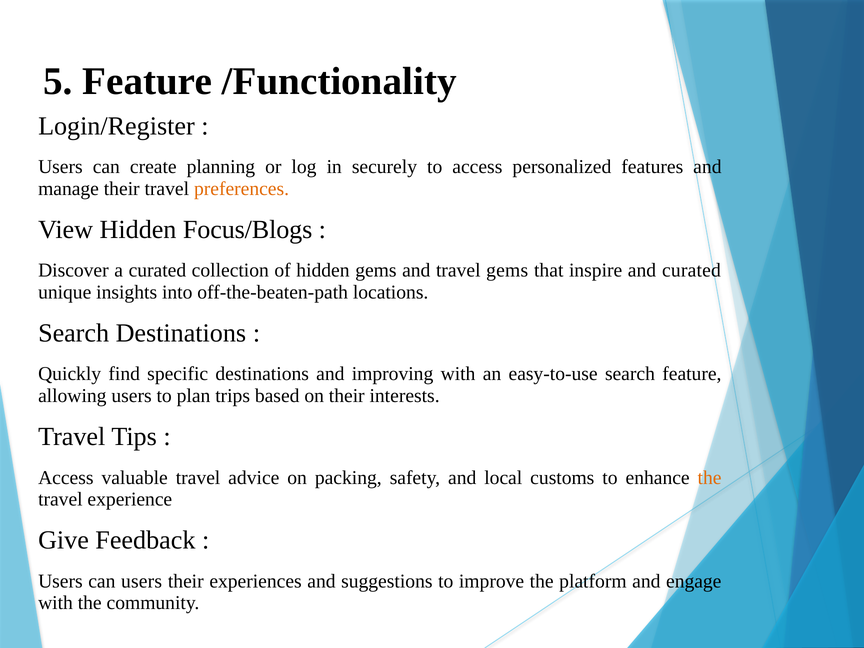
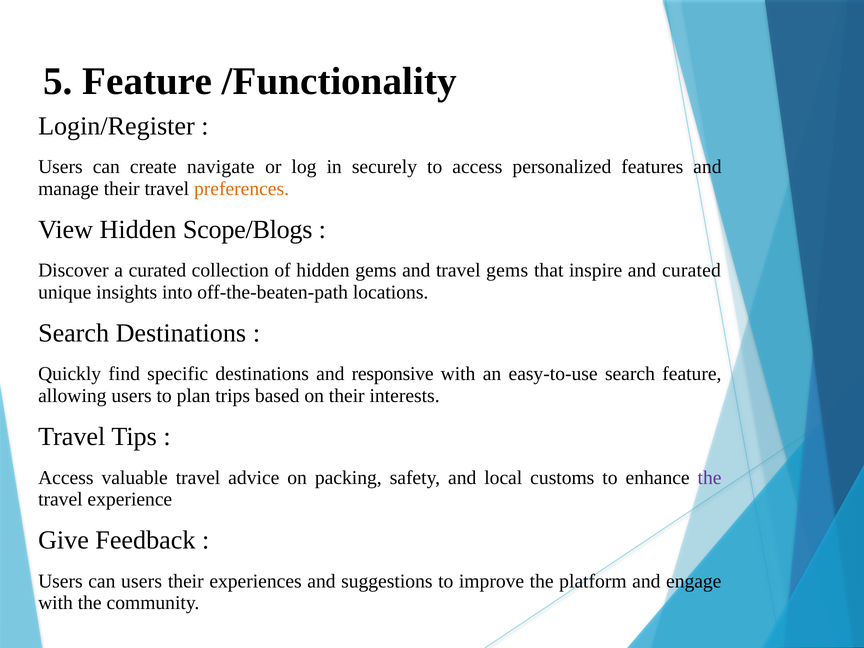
planning: planning -> navigate (221, 167)
Focus/Blogs: Focus/Blogs -> Scope/Blogs (248, 230)
improving: improving -> responsive (393, 374)
the colour: orange -> purple (710, 477)
